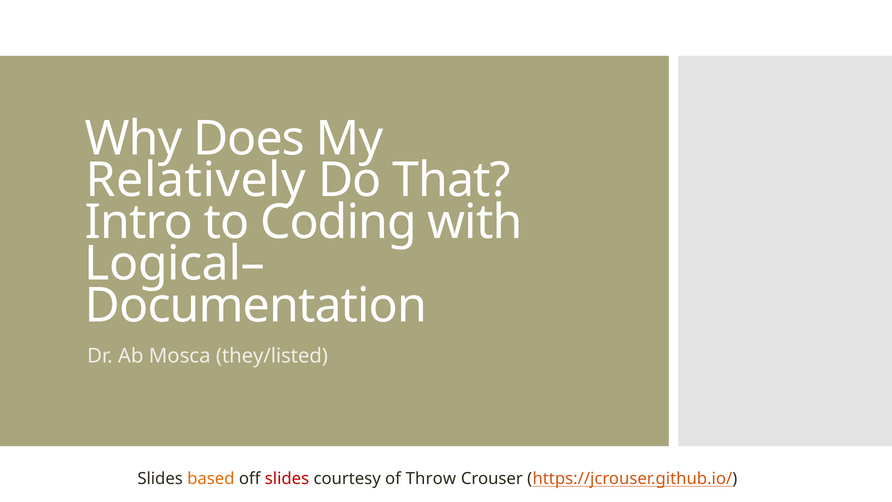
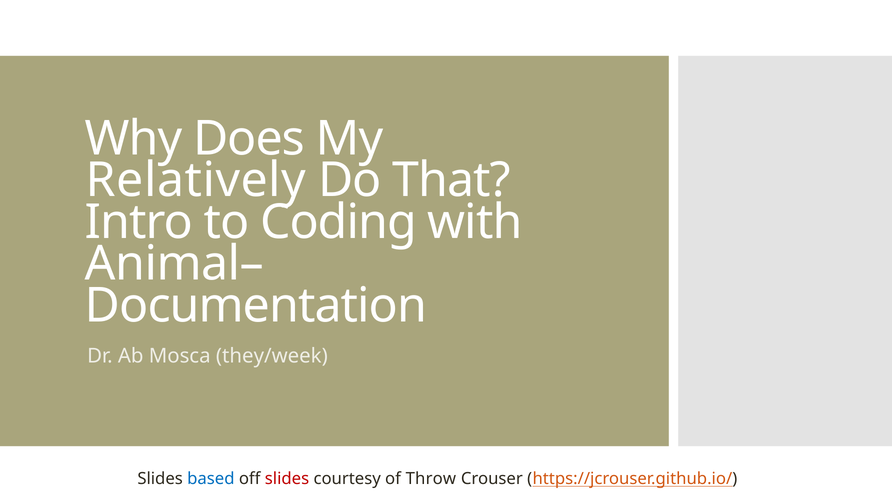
Logical–: Logical– -> Animal– (175, 264)
they/listed: they/listed -> they/week (272, 356)
based colour: orange -> blue (211, 478)
